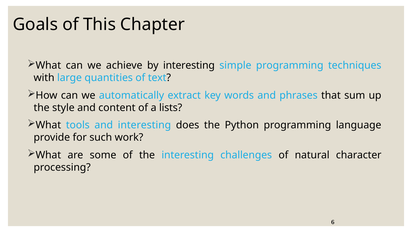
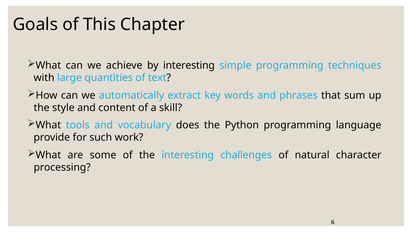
lists: lists -> skill (171, 108)
and interesting: interesting -> vocabulary (144, 125)
